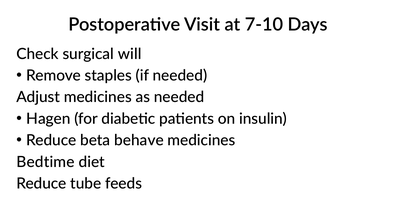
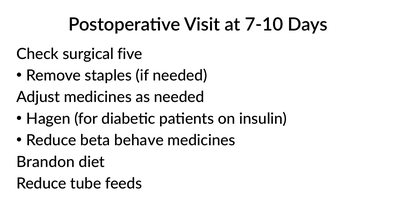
will: will -> five (130, 54)
Bedtime: Bedtime -> Brandon (46, 162)
